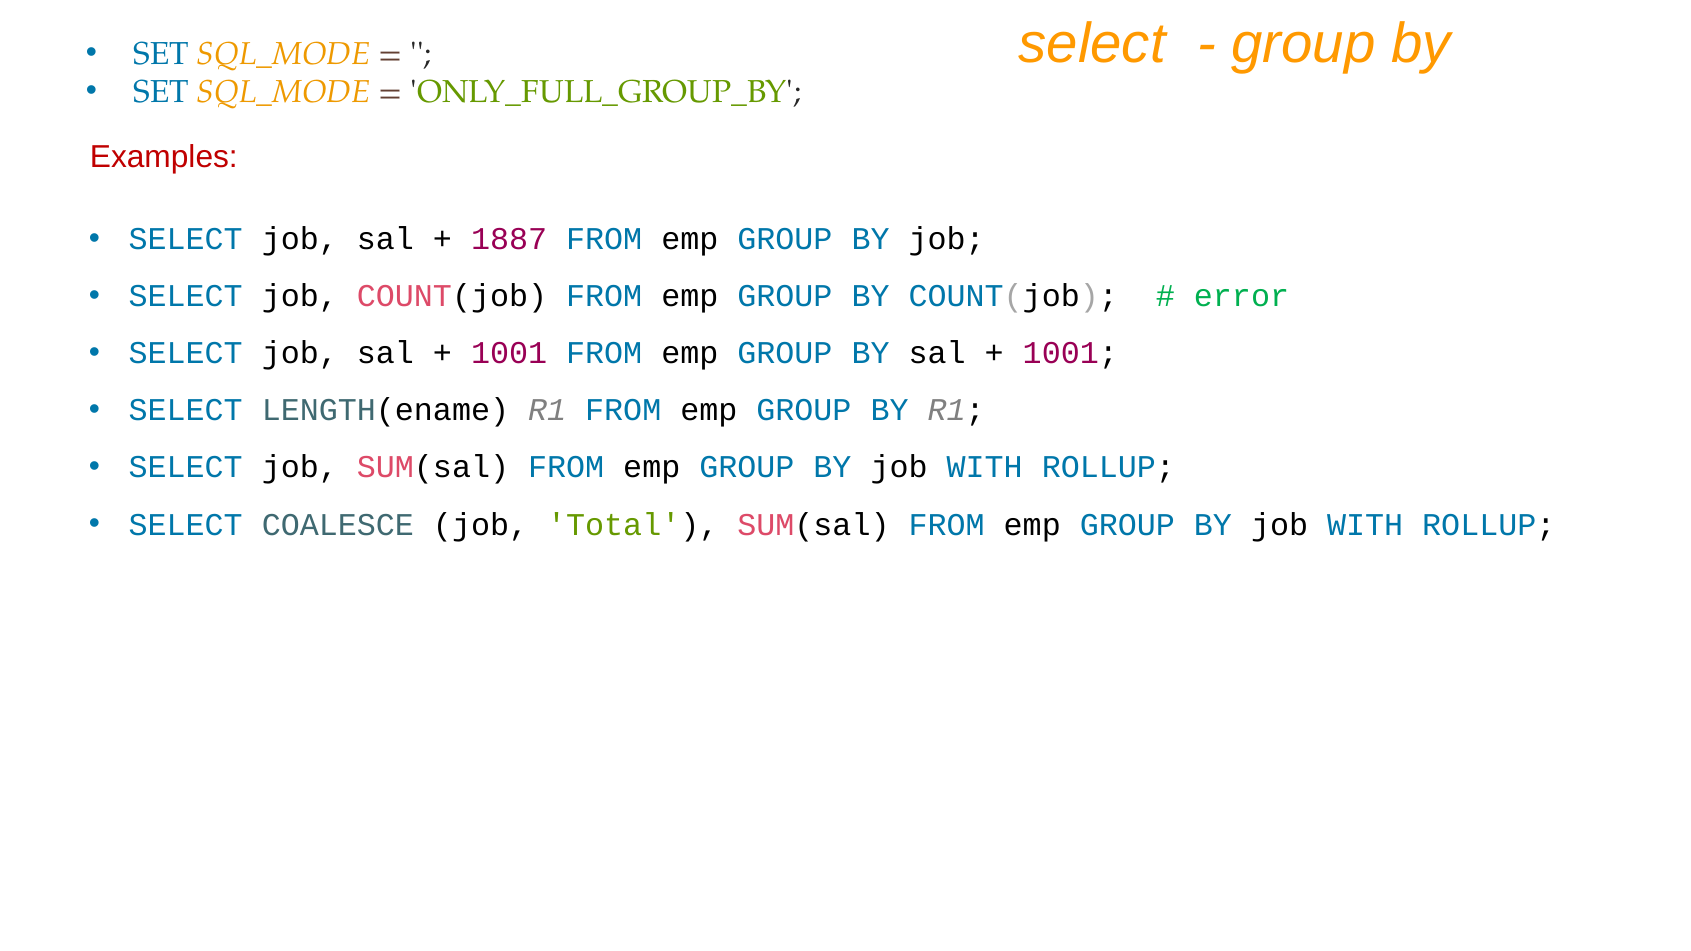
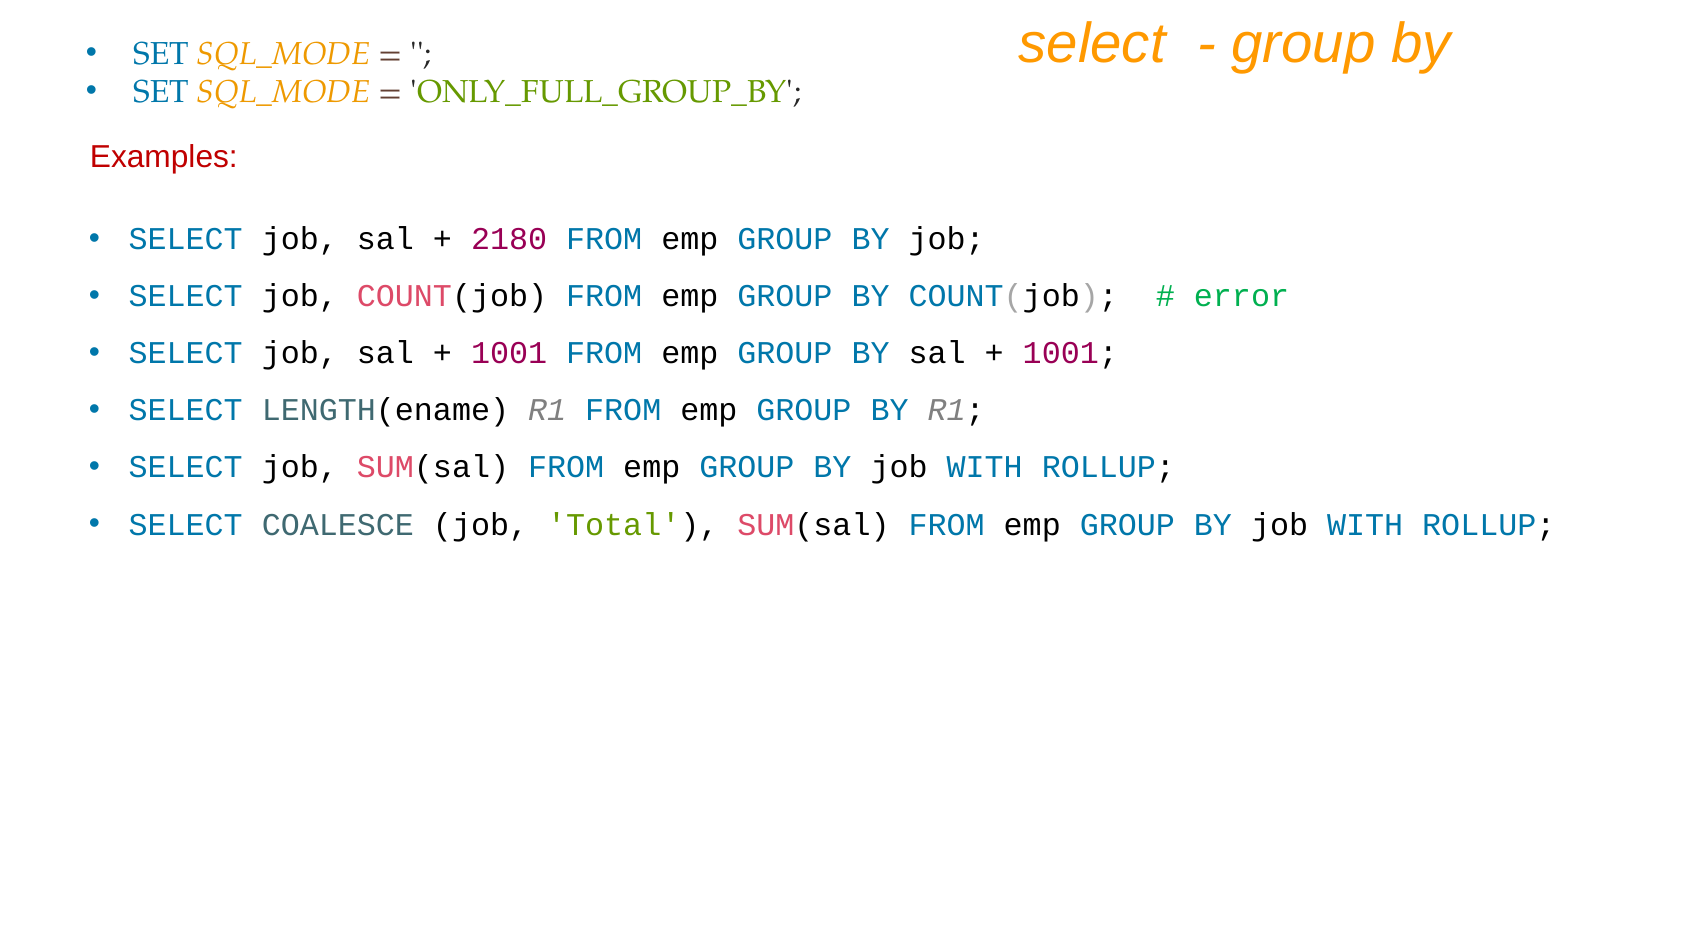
1887: 1887 -> 2180 (509, 239)
